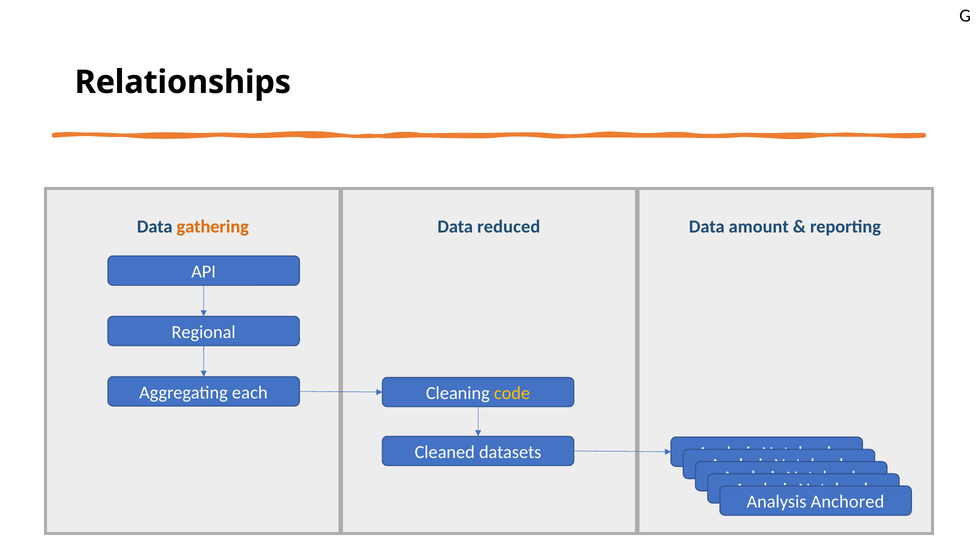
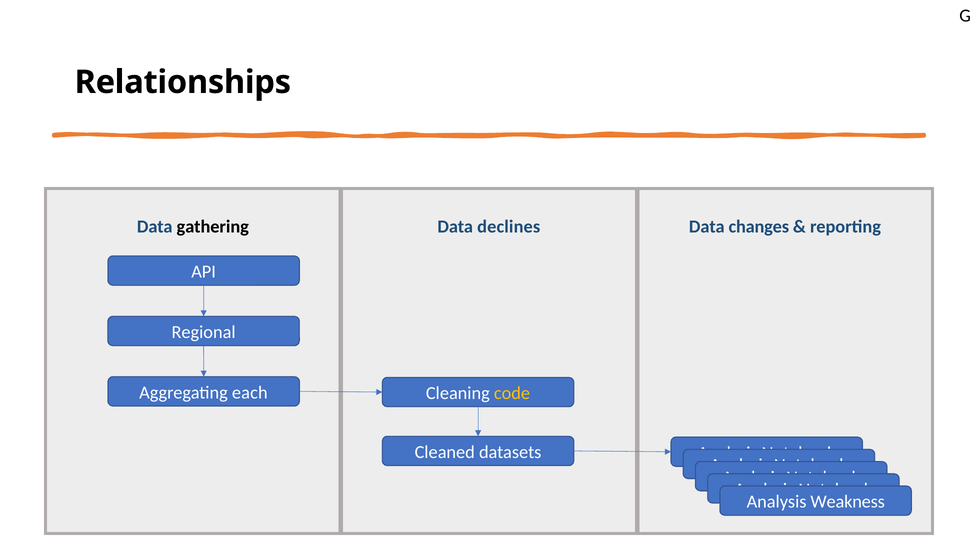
gathering colour: orange -> black (213, 227)
reduced: reduced -> declines (509, 227)
amount: amount -> changes (759, 227)
Anchored: Anchored -> Weakness (848, 502)
